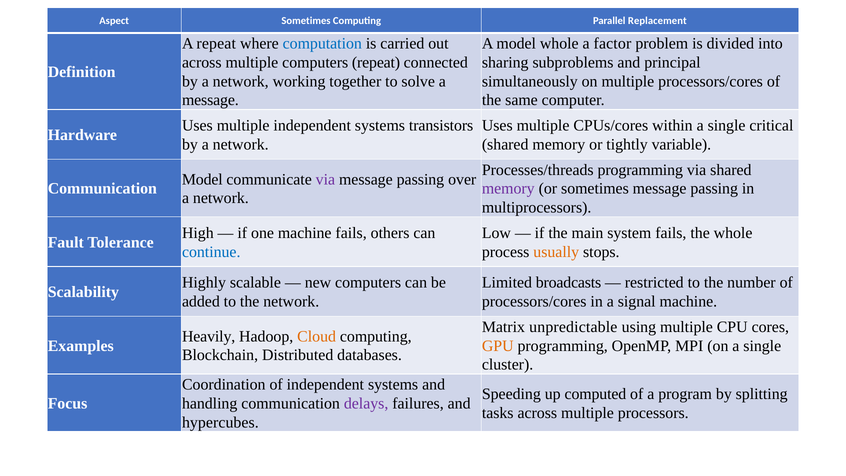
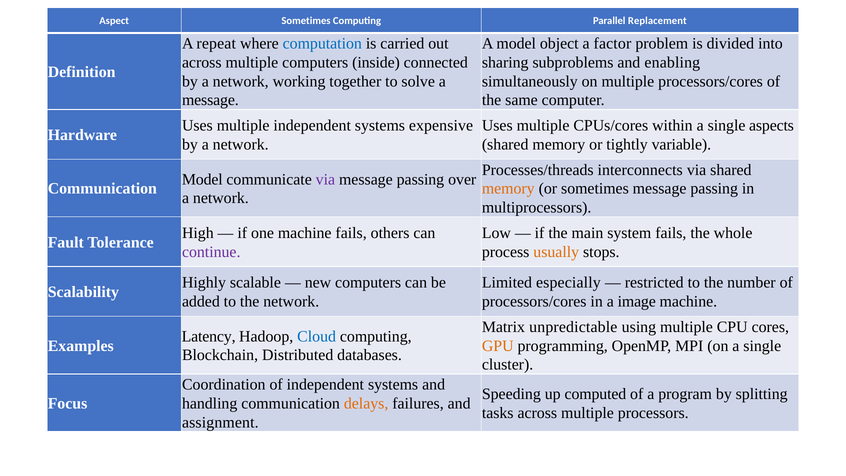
model whole: whole -> object (559, 44)
computers repeat: repeat -> inside (376, 63)
principal: principal -> enabling (672, 63)
transistors: transistors -> expensive (441, 126)
critical: critical -> aspects (772, 126)
Processes/threads programming: programming -> interconnects (640, 170)
memory colour: purple -> orange (508, 189)
continue colour: blue -> purple (211, 252)
broadcasts: broadcasts -> especially (568, 283)
signal: signal -> image (637, 301)
Heavily: Heavily -> Latency (209, 336)
Cloud colour: orange -> blue (317, 336)
delays colour: purple -> orange (366, 403)
hypercubes: hypercubes -> assignment (220, 422)
